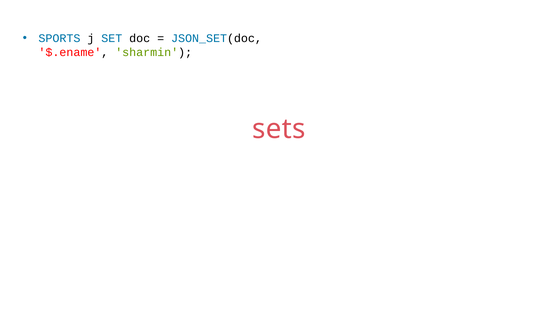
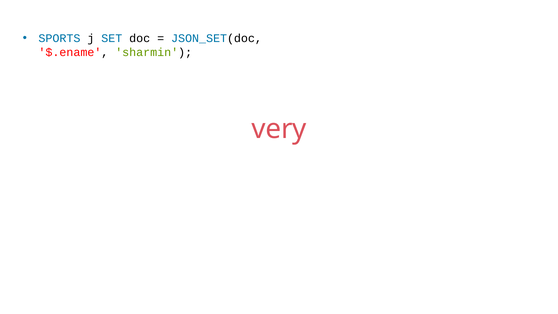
sets: sets -> very (279, 129)
